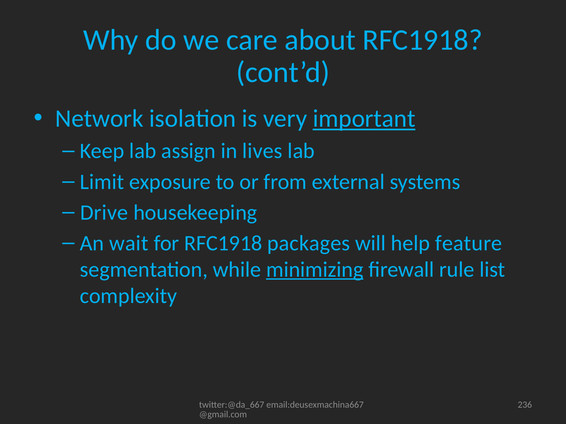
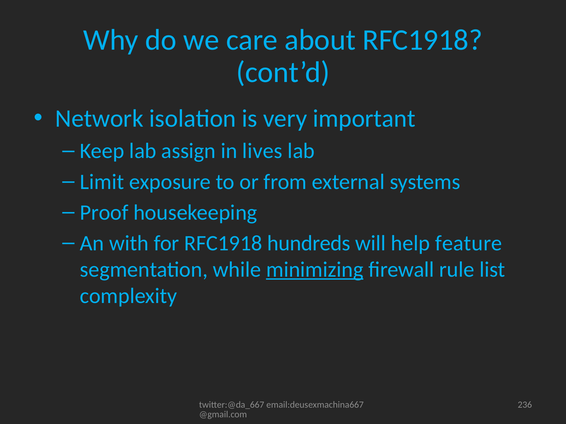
important underline: present -> none (364, 119)
Drive: Drive -> Proof (104, 213)
wait: wait -> with (129, 244)
packages: packages -> hundreds (309, 244)
